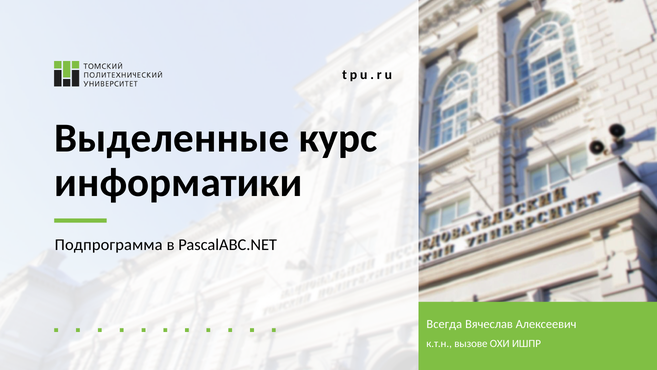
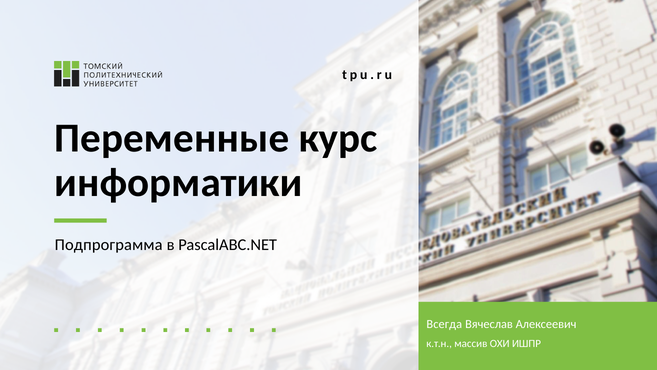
Выделенные: Выделенные -> Переменные (172, 138)
вызове: вызове -> массив (471, 343)
